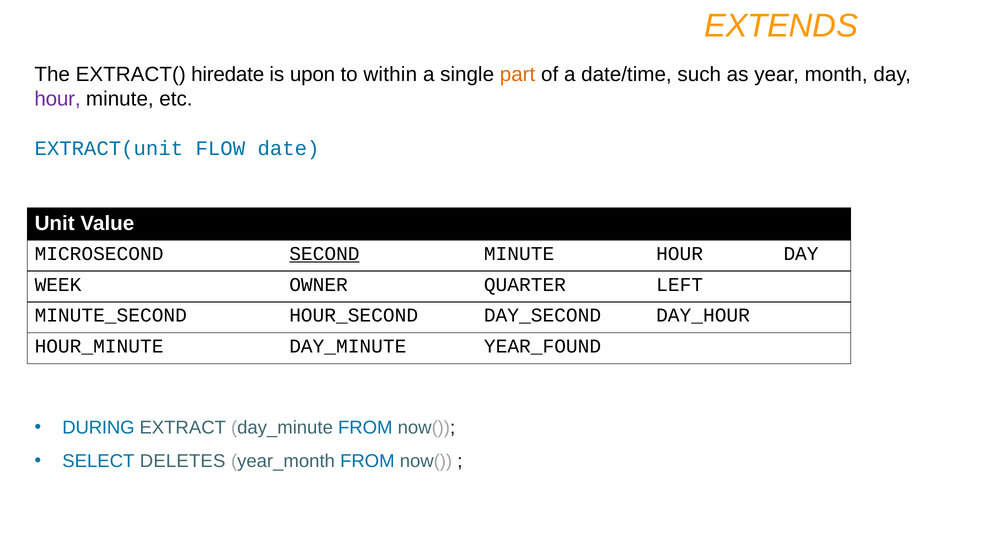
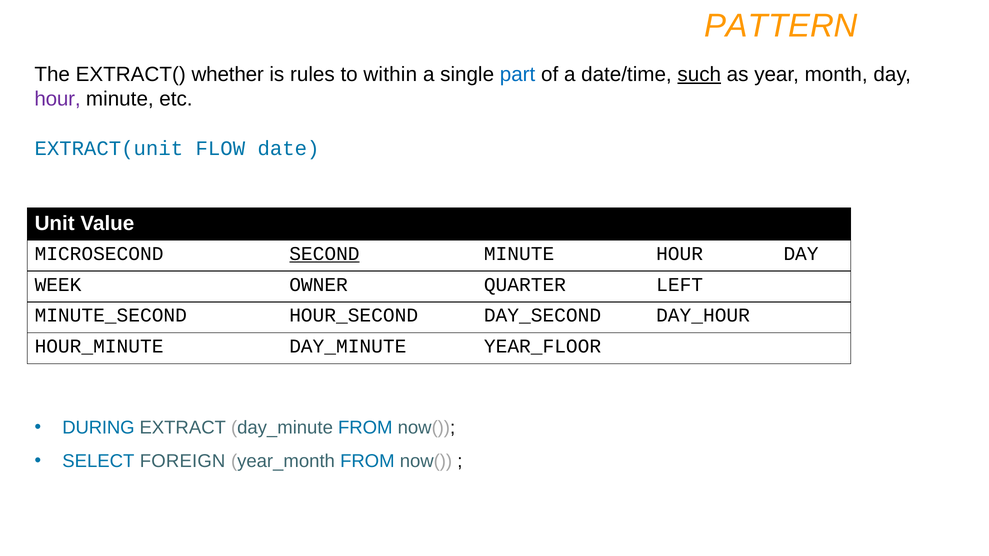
EXTENDS: EXTENDS -> PATTERN (781, 26)
hiredate: hiredate -> whether (228, 74)
upon: upon -> rules (312, 74)
part colour: orange -> blue (518, 74)
such underline: none -> present (699, 74)
YEAR_FOUND: YEAR_FOUND -> YEAR_FLOOR (543, 347)
DELETES: DELETES -> FOREIGN (183, 461)
